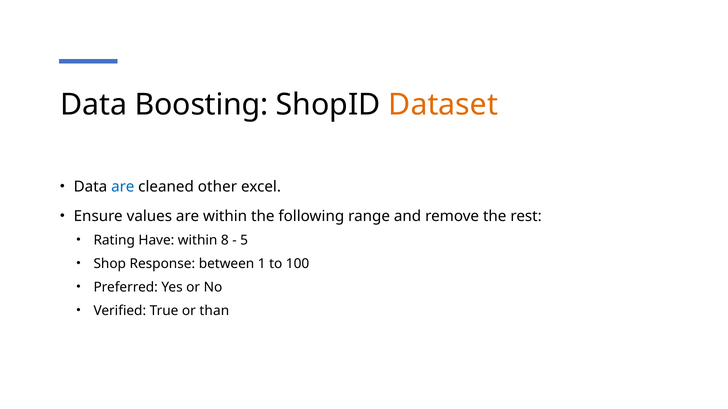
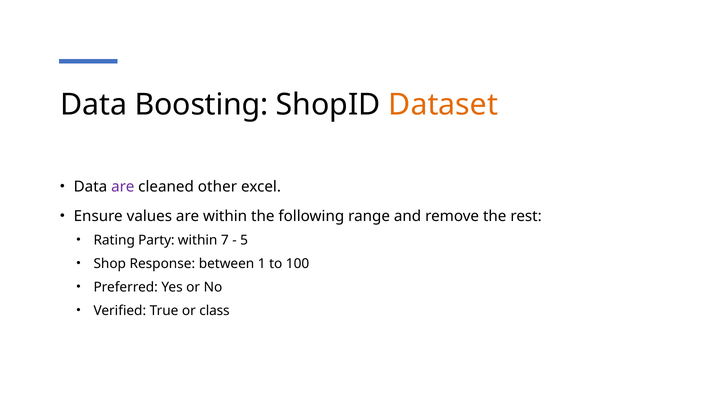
are colour: blue -> purple (123, 187)
Have: Have -> Party (156, 241)
8: 8 -> 7 (225, 241)
than: than -> class (214, 311)
